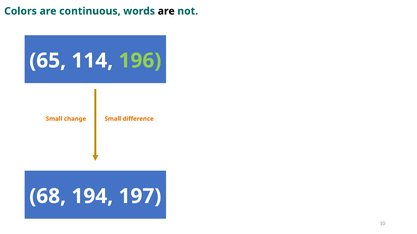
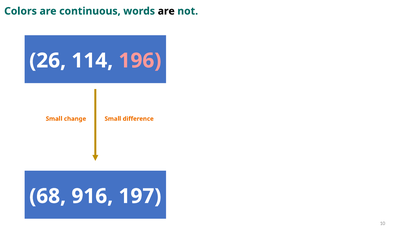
65: 65 -> 26 (48, 61)
196 colour: light green -> pink (140, 61)
194: 194 -> 916 (92, 197)
